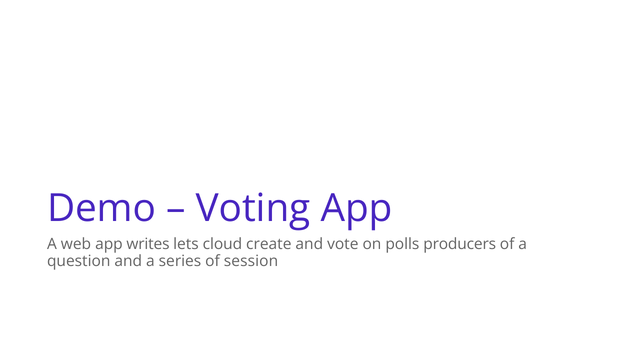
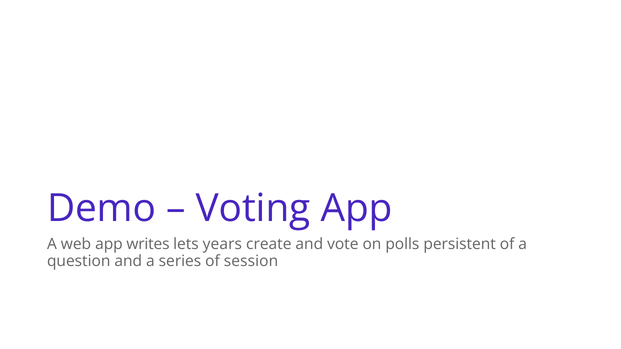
cloud: cloud -> years (222, 244)
producers: producers -> persistent (460, 244)
